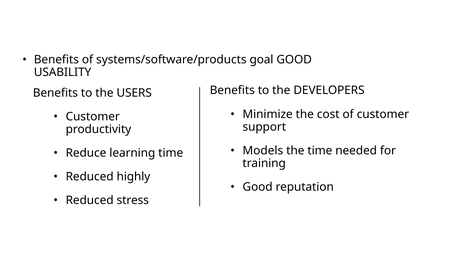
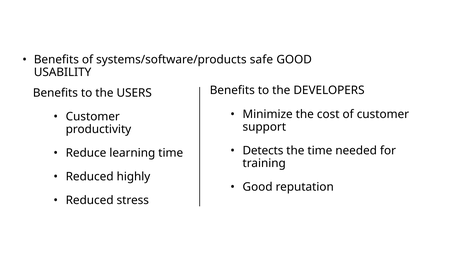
goal: goal -> safe (261, 60)
Models: Models -> Detects (263, 151)
